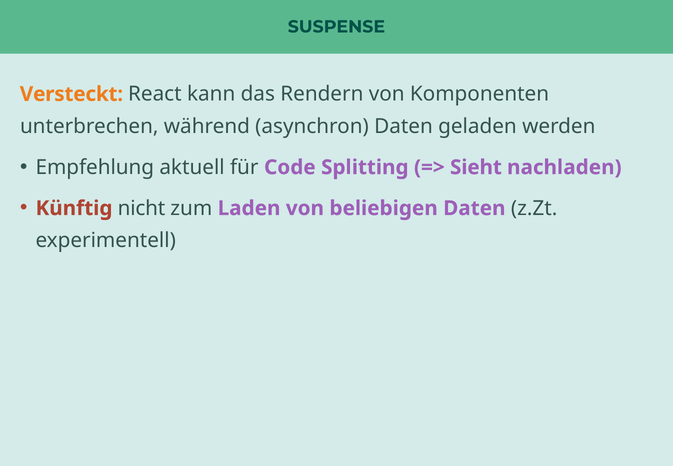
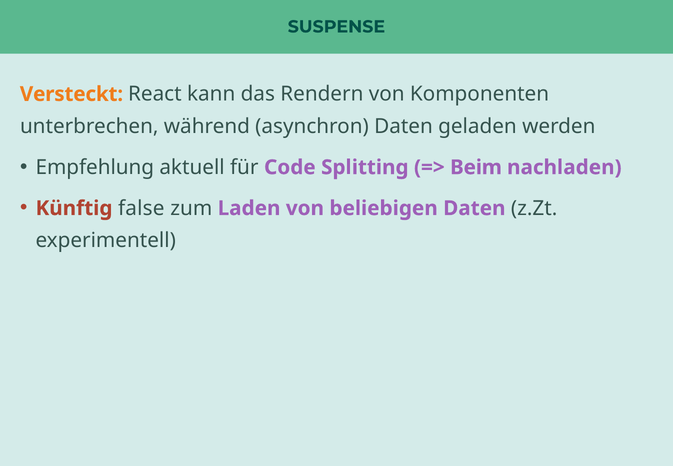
Sieht: Sieht -> Beim (476, 167)
nicht: nicht -> false (141, 208)
